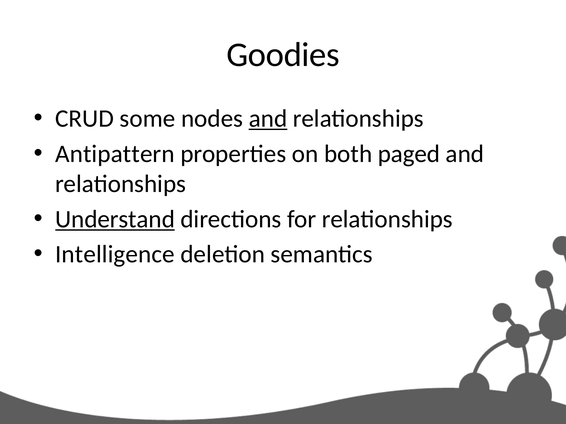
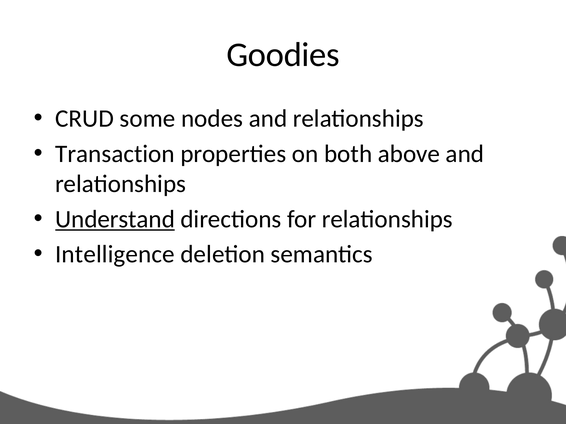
and underline: present -> none (268, 119)
Antipattern: Antipattern -> Transaction (115, 154)
paged: paged -> above (409, 154)
